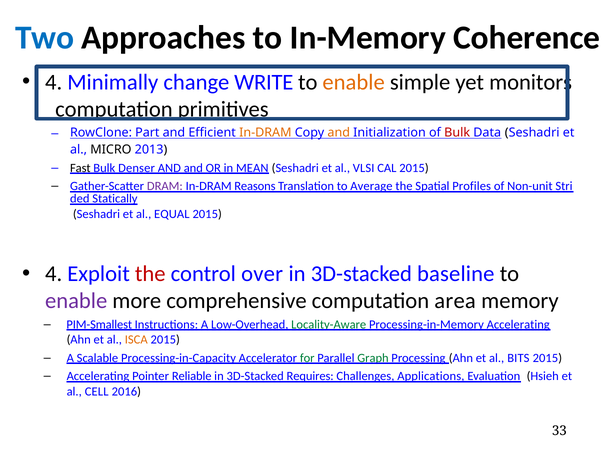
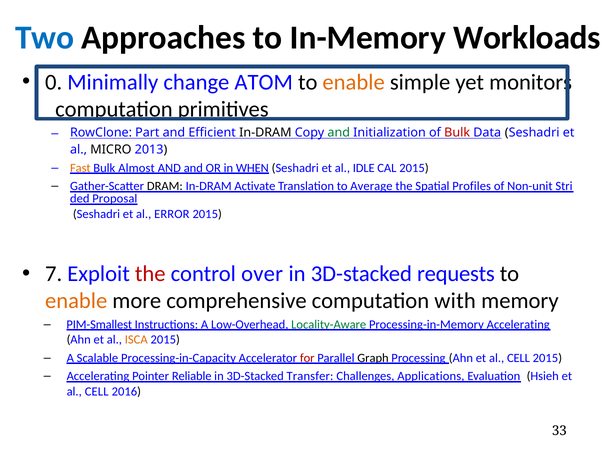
Coherence: Coherence -> Workloads (527, 37)
4: 4 -> 0 (54, 82)
WRITE: WRITE -> ATOM (264, 82)
In-DRAM colour: orange -> black (265, 133)
and colour: orange -> green (339, 133)
Fast colour: black -> orange (80, 168)
Denser: Denser -> Almost (137, 168)
MEAN: MEAN -> WHEN (252, 168)
VLSI: VLSI -> IDLE (364, 168)
DRAM colour: purple -> black (165, 186)
Reasons: Reasons -> Activate (255, 186)
Statically: Statically -> Proposal (115, 199)
EQUAL: EQUAL -> ERROR (172, 214)
4: 4 -> 7 (54, 274)
baseline: baseline -> requests (456, 274)
enable colour: purple -> orange (76, 301)
area: area -> with (455, 301)
for colour: green -> red (307, 358)
Graph colour: green -> black (373, 358)
Ahn et al BITS: BITS -> CELL (519, 358)
Requires: Requires -> Transfer (310, 376)
